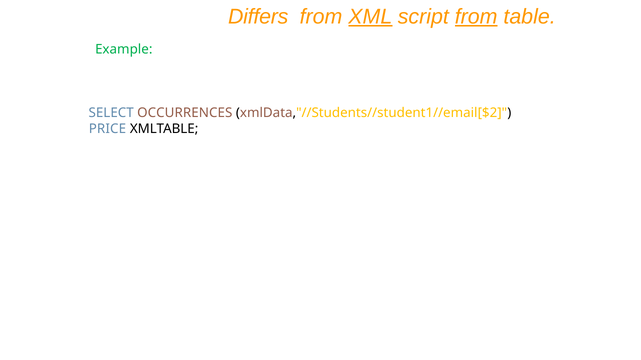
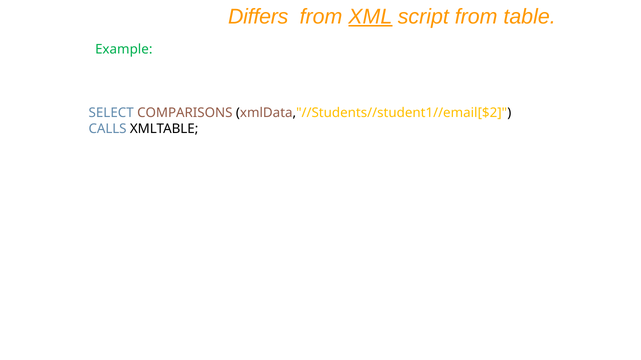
from underline: present -> none (476, 17)
OCCURRENCES: OCCURRENCES -> COMPARISONS (185, 113)
PRICE: PRICE -> CALLS (108, 129)
